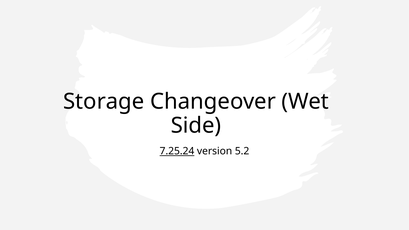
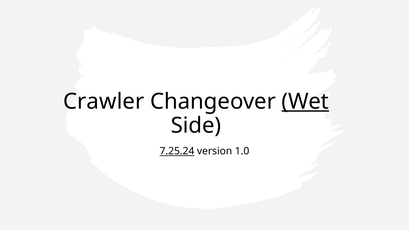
Storage: Storage -> Crawler (104, 102)
Wet underline: none -> present (305, 102)
5.2: 5.2 -> 1.0 (242, 151)
